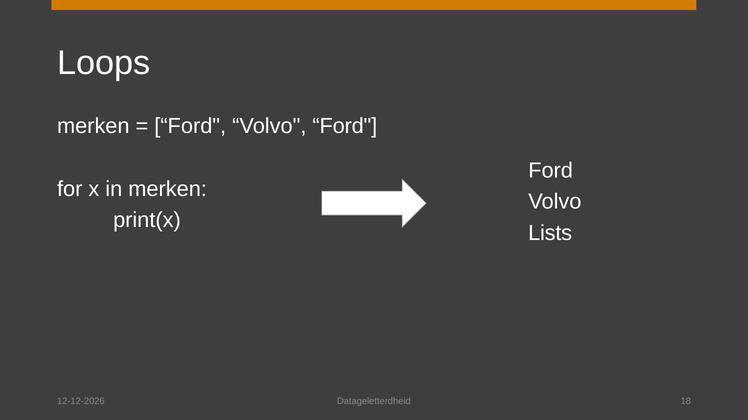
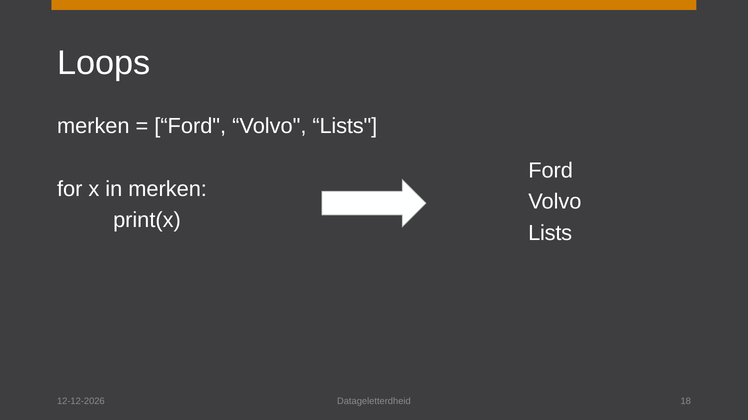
Ford: Ford -> Lists (345, 126)
